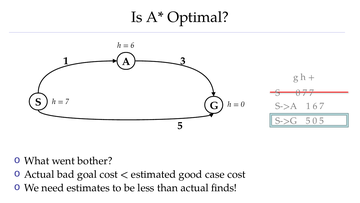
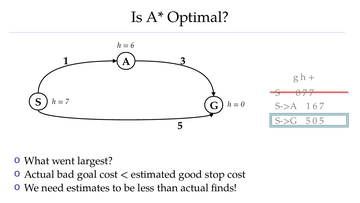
bother: bother -> largest (95, 161)
case: case -> stop (215, 174)
